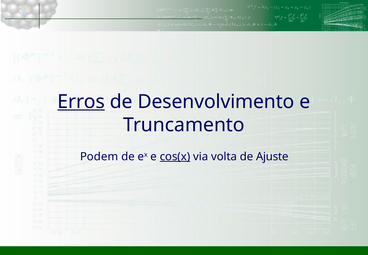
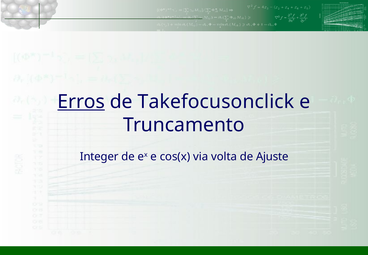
Desenvolvimento: Desenvolvimento -> Takefocusonclick (216, 102)
Podem: Podem -> Integer (99, 156)
cos(x underline: present -> none (175, 156)
